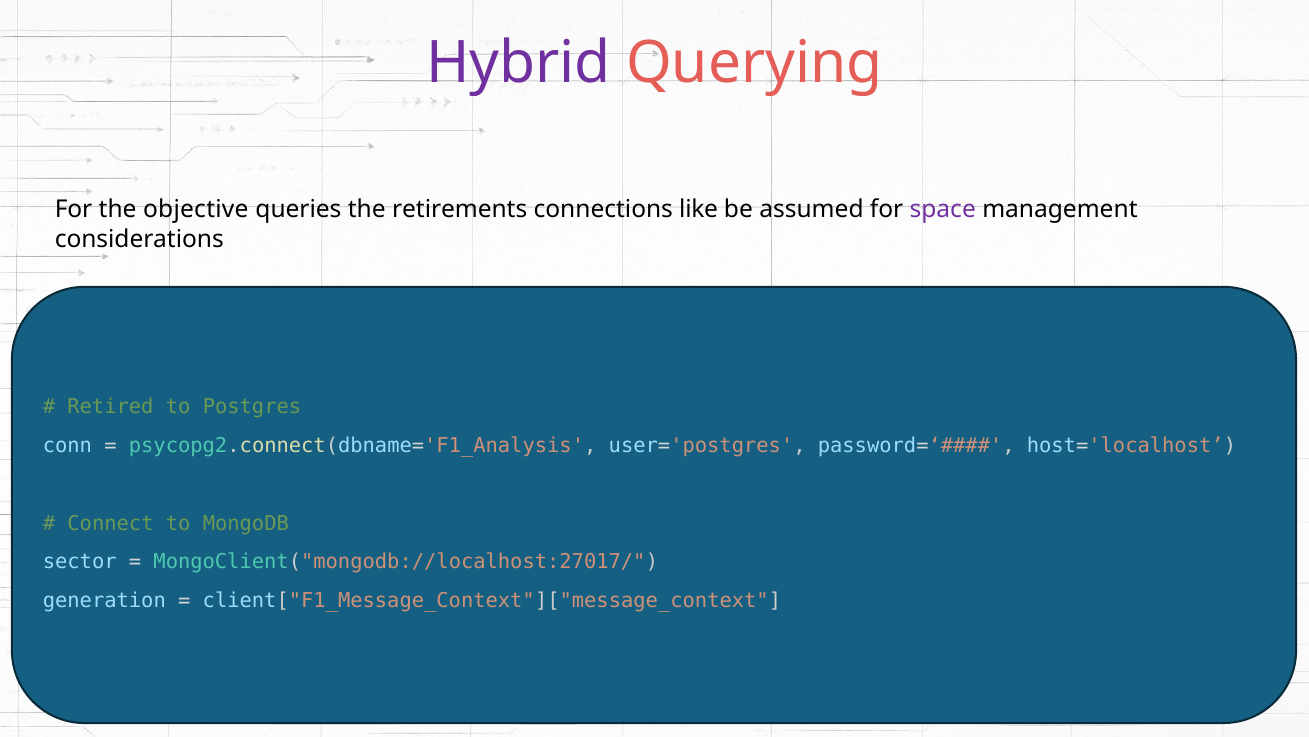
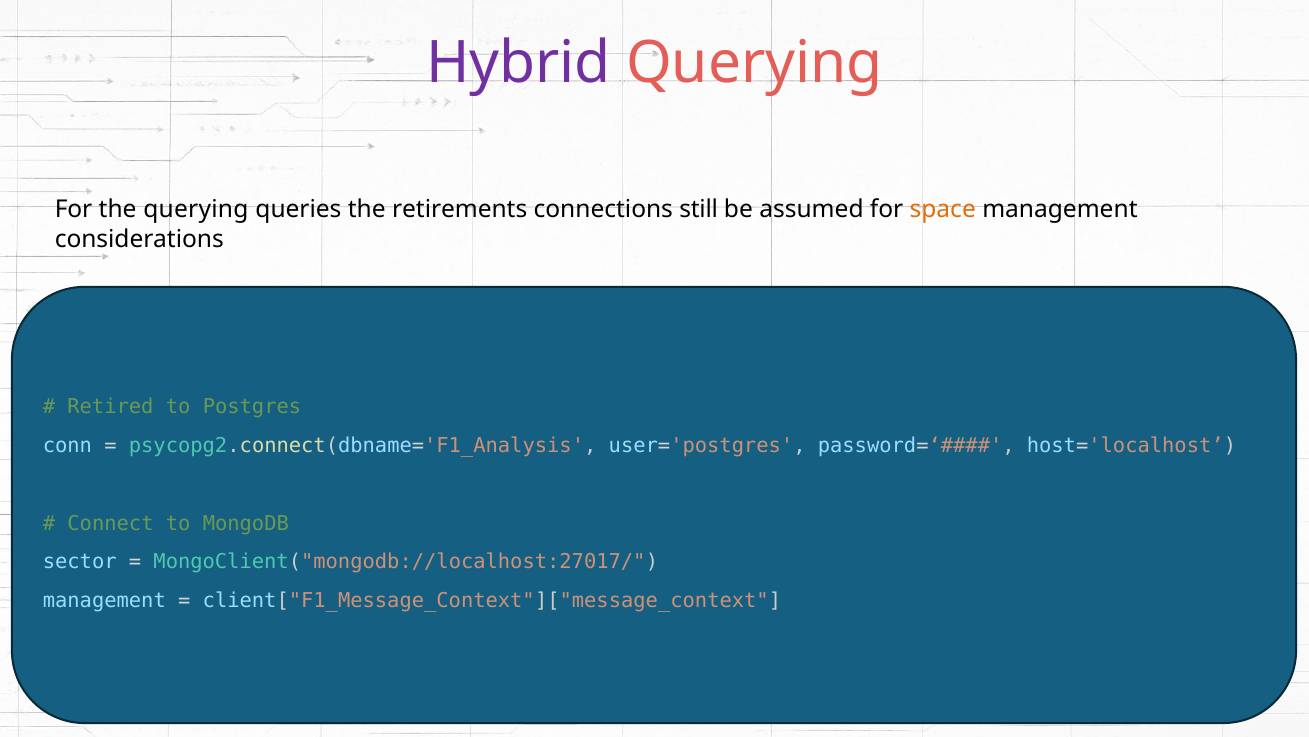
the objective: objective -> querying (196, 209)
like: like -> still (699, 209)
space colour: purple -> orange (943, 209)
generation: generation -> management (104, 601)
